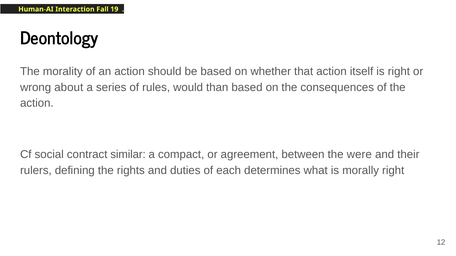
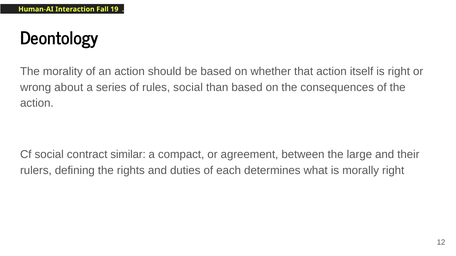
rules would: would -> social (188, 87)
were: were -> large (359, 155)
